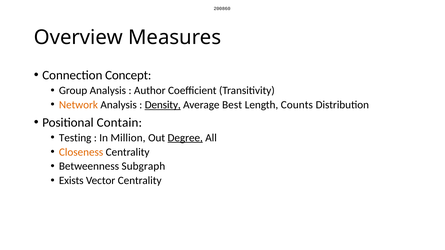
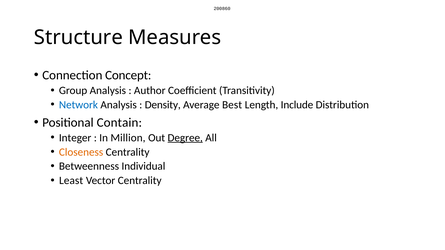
Overview: Overview -> Structure (78, 37)
Network colour: orange -> blue (78, 105)
Density underline: present -> none (163, 105)
Counts: Counts -> Include (297, 105)
Testing: Testing -> Integer (75, 138)
Subgraph: Subgraph -> Individual (143, 167)
Exists: Exists -> Least (71, 181)
